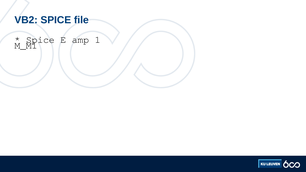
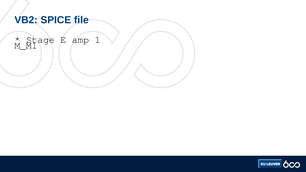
Spice: Spice -> Stage (40, 40)
